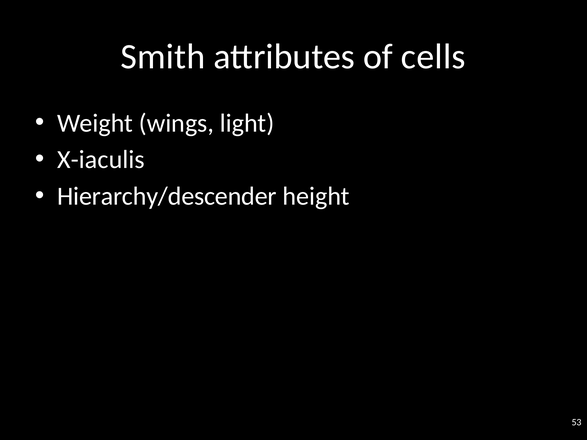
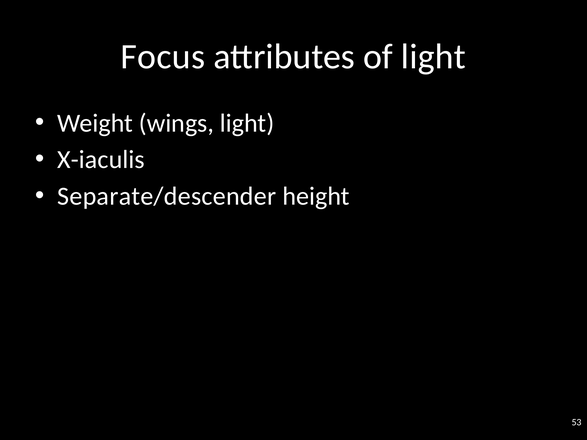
Smith: Smith -> Focus (163, 57)
of cells: cells -> light (433, 57)
Hierarchy/descender: Hierarchy/descender -> Separate/descender (167, 196)
